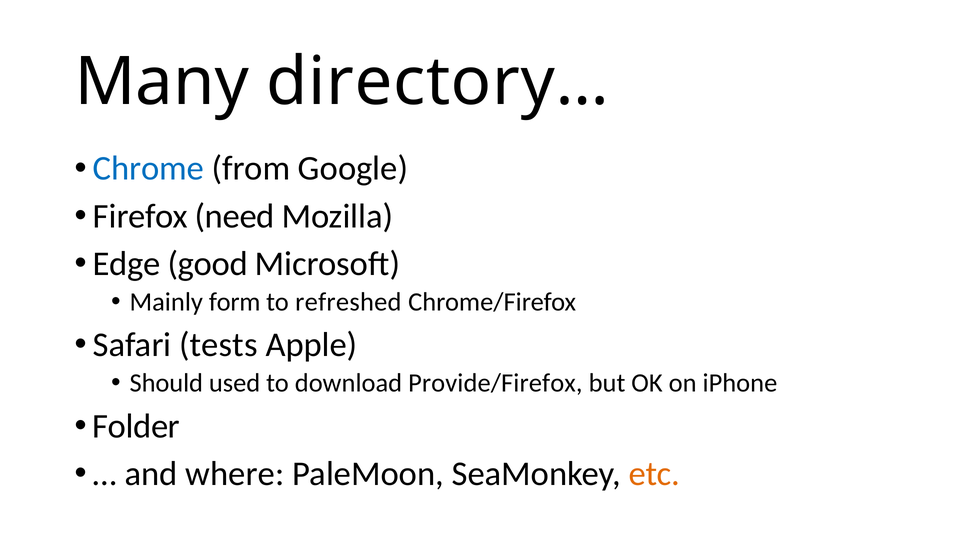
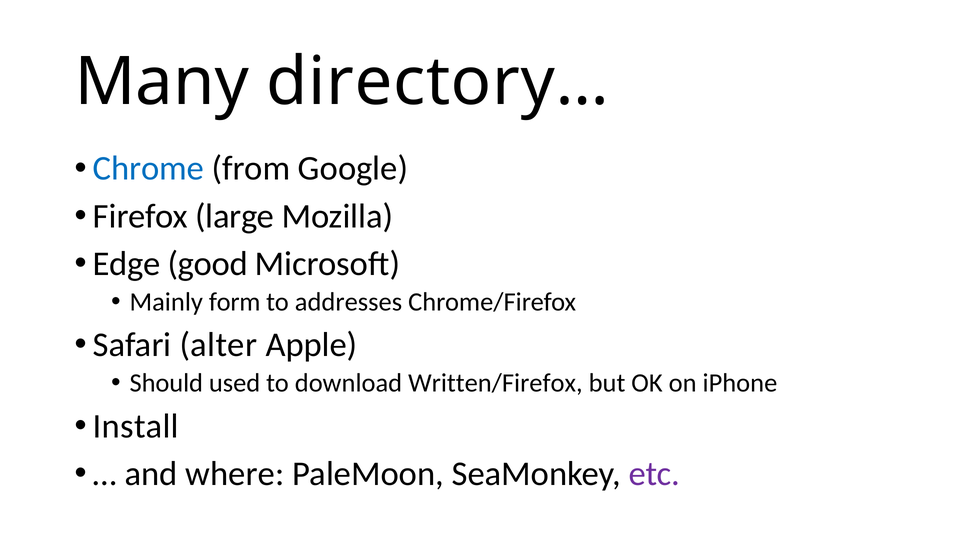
need: need -> large (235, 216)
refreshed: refreshed -> addresses (348, 302)
tests: tests -> alter (218, 345)
Provide/Firefox: Provide/Firefox -> Written/Firefox (495, 383)
Folder: Folder -> Install (136, 426)
etc colour: orange -> purple (654, 474)
